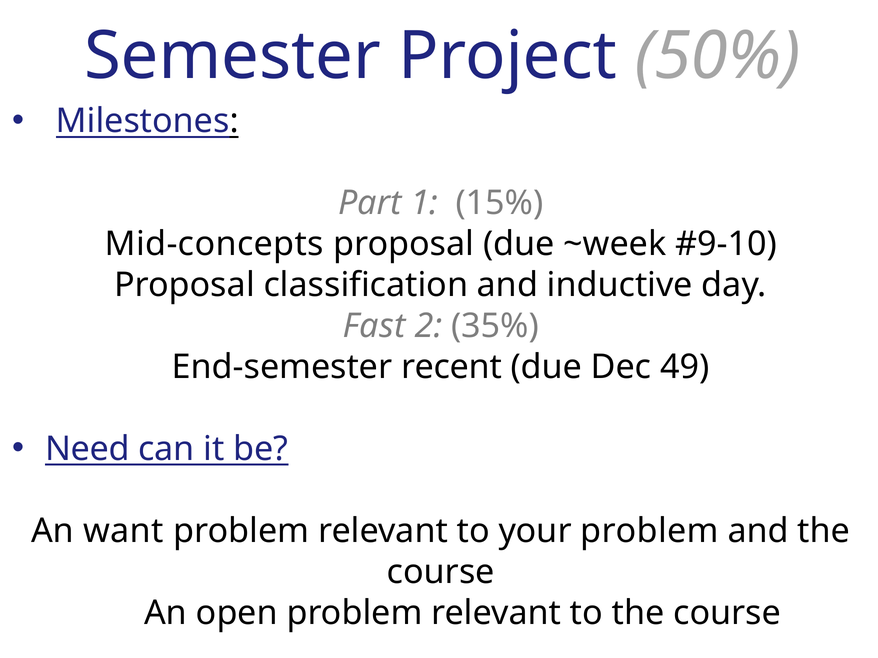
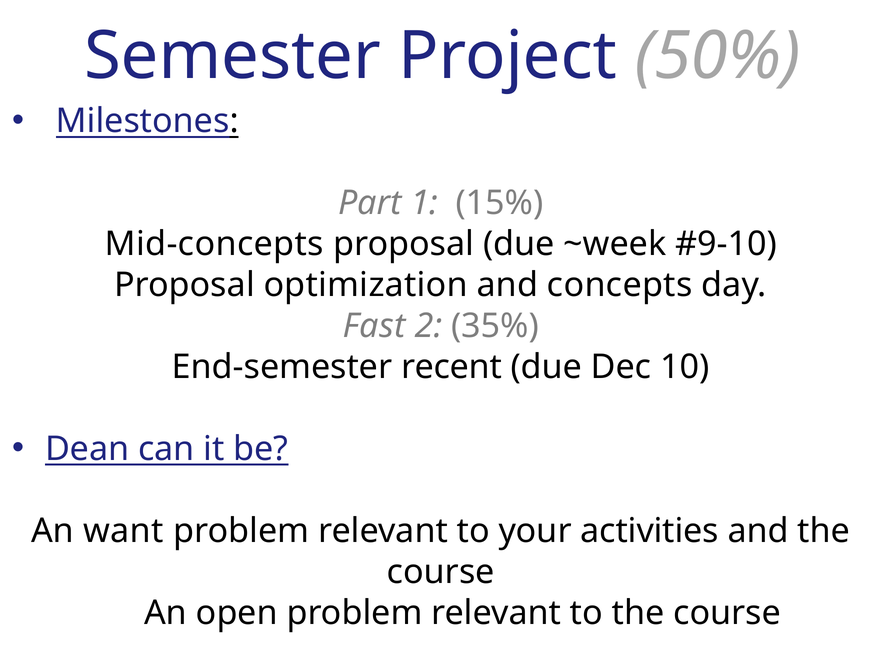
classification: classification -> optimization (366, 285)
inductive: inductive -> concepts (620, 285)
49: 49 -> 10 (685, 367)
Need: Need -> Dean (87, 449)
your problem: problem -> activities (650, 531)
